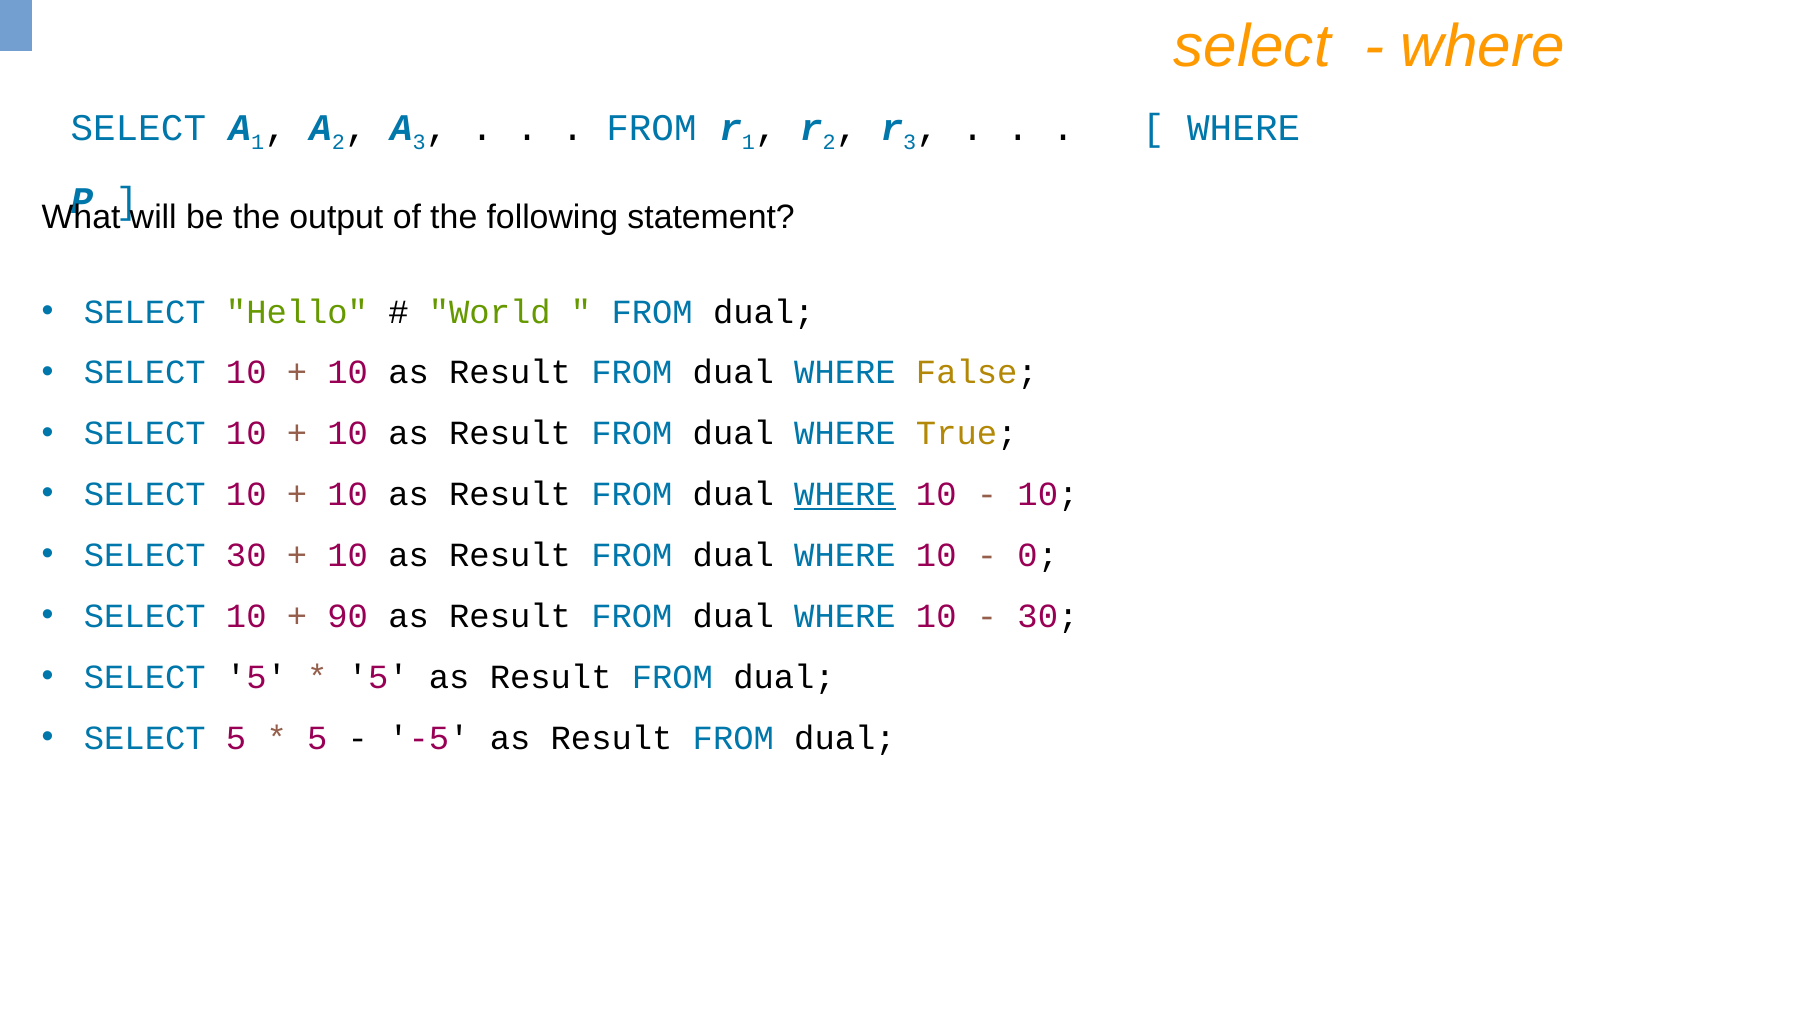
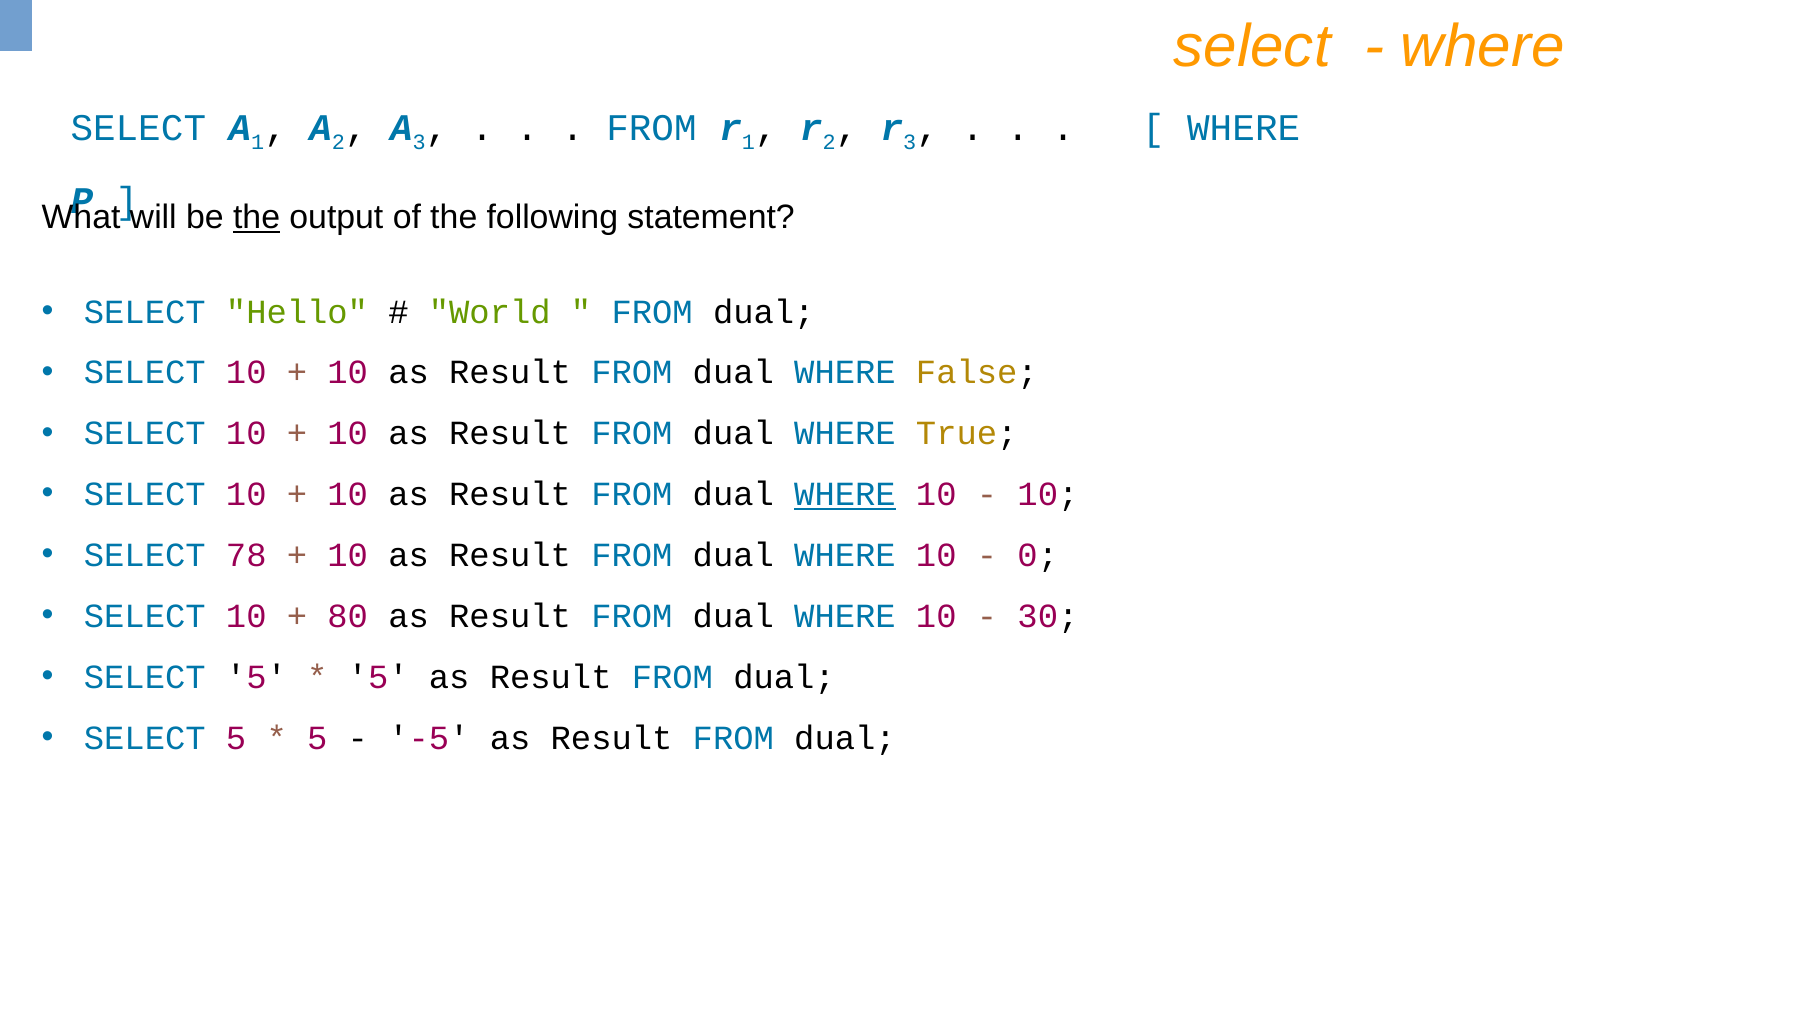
the underline: none -> present (257, 217)
SELECT 30: 30 -> 78 (246, 555)
90: 90 -> 80 (348, 616)
